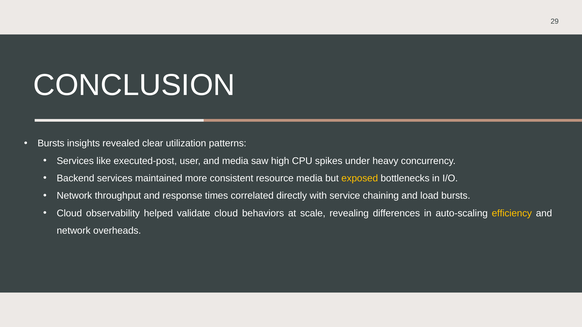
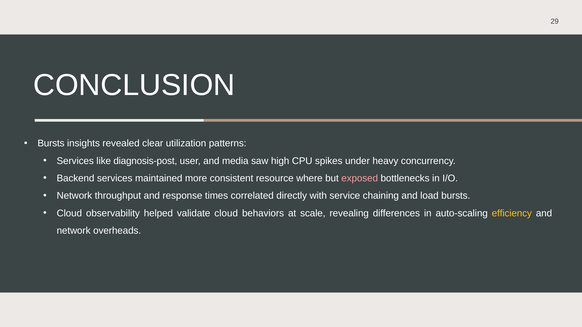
executed-post: executed-post -> diagnosis-post (145, 161)
resource media: media -> where (309, 179)
exposed colour: yellow -> pink (360, 179)
